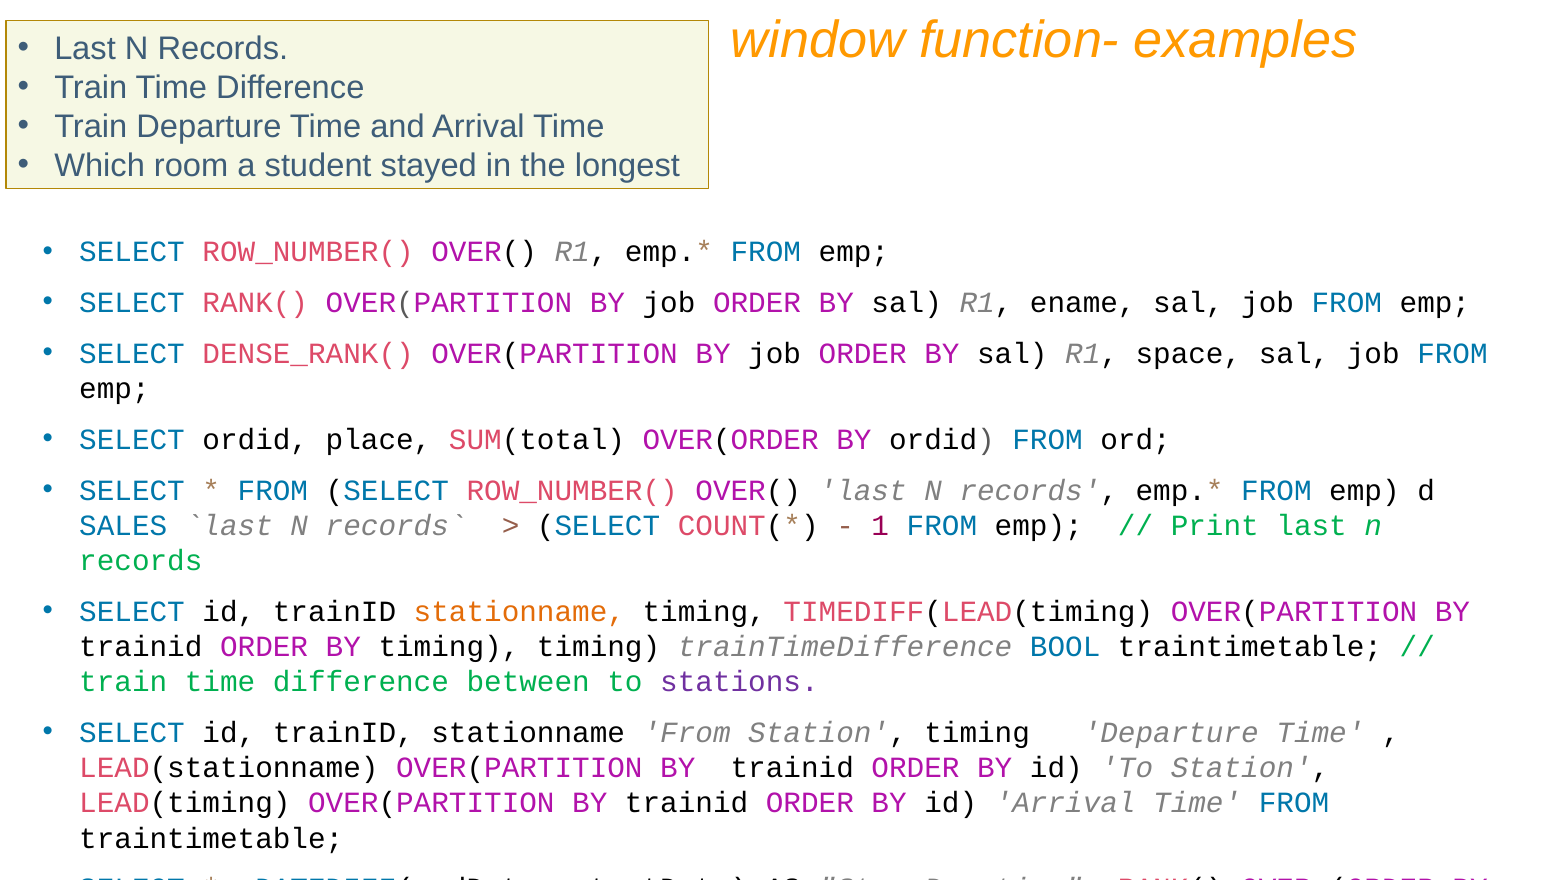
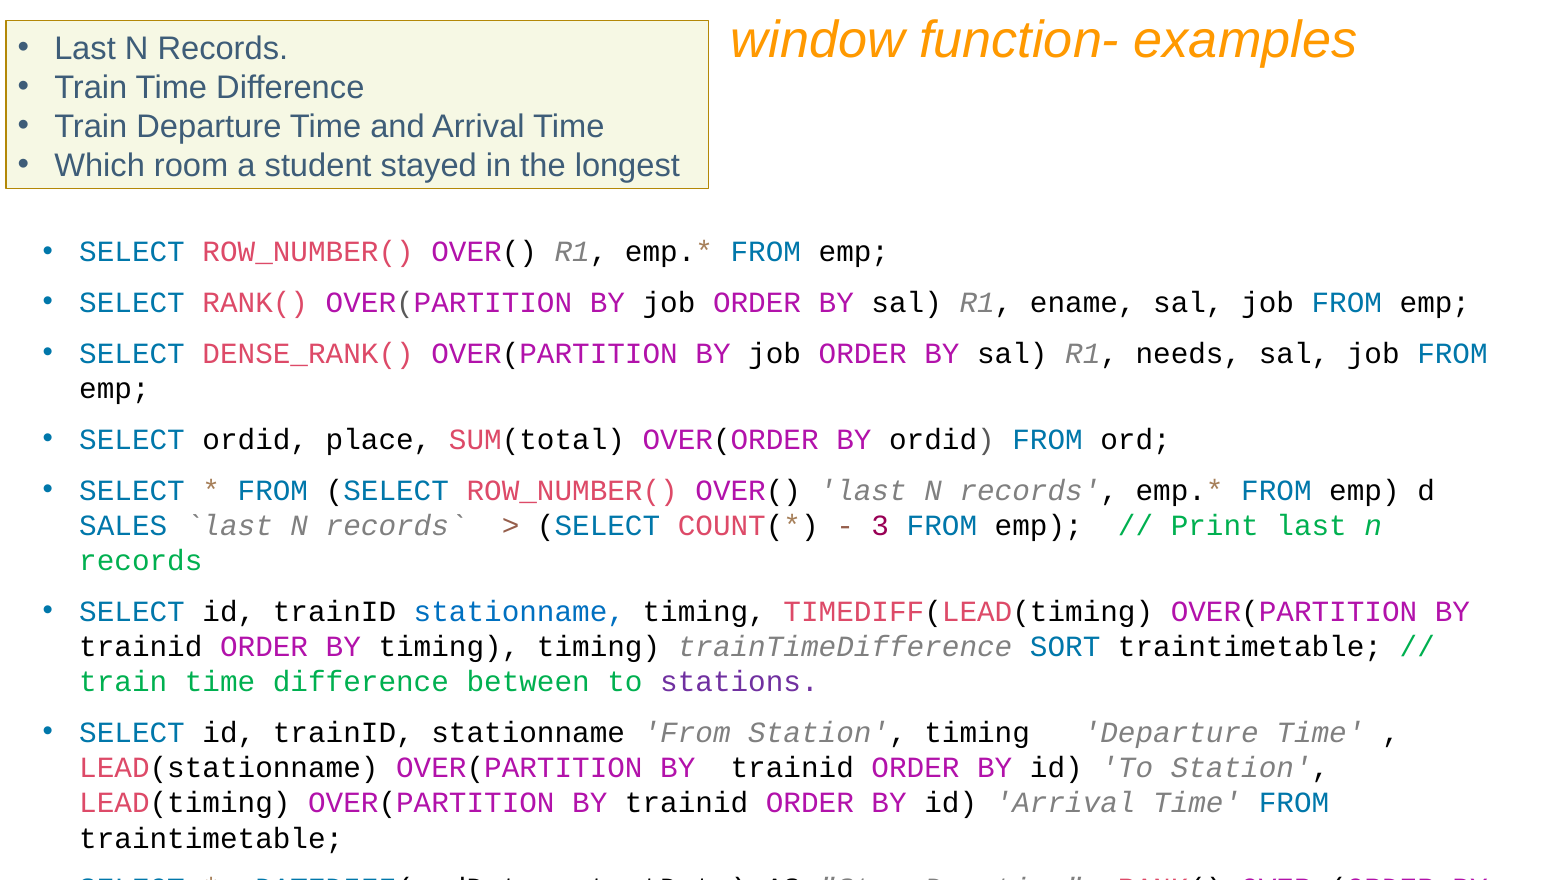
space: space -> needs (1188, 354)
1: 1 -> 3 (880, 526)
stationname colour: orange -> blue (519, 612)
BOOL: BOOL -> SORT (1065, 647)
